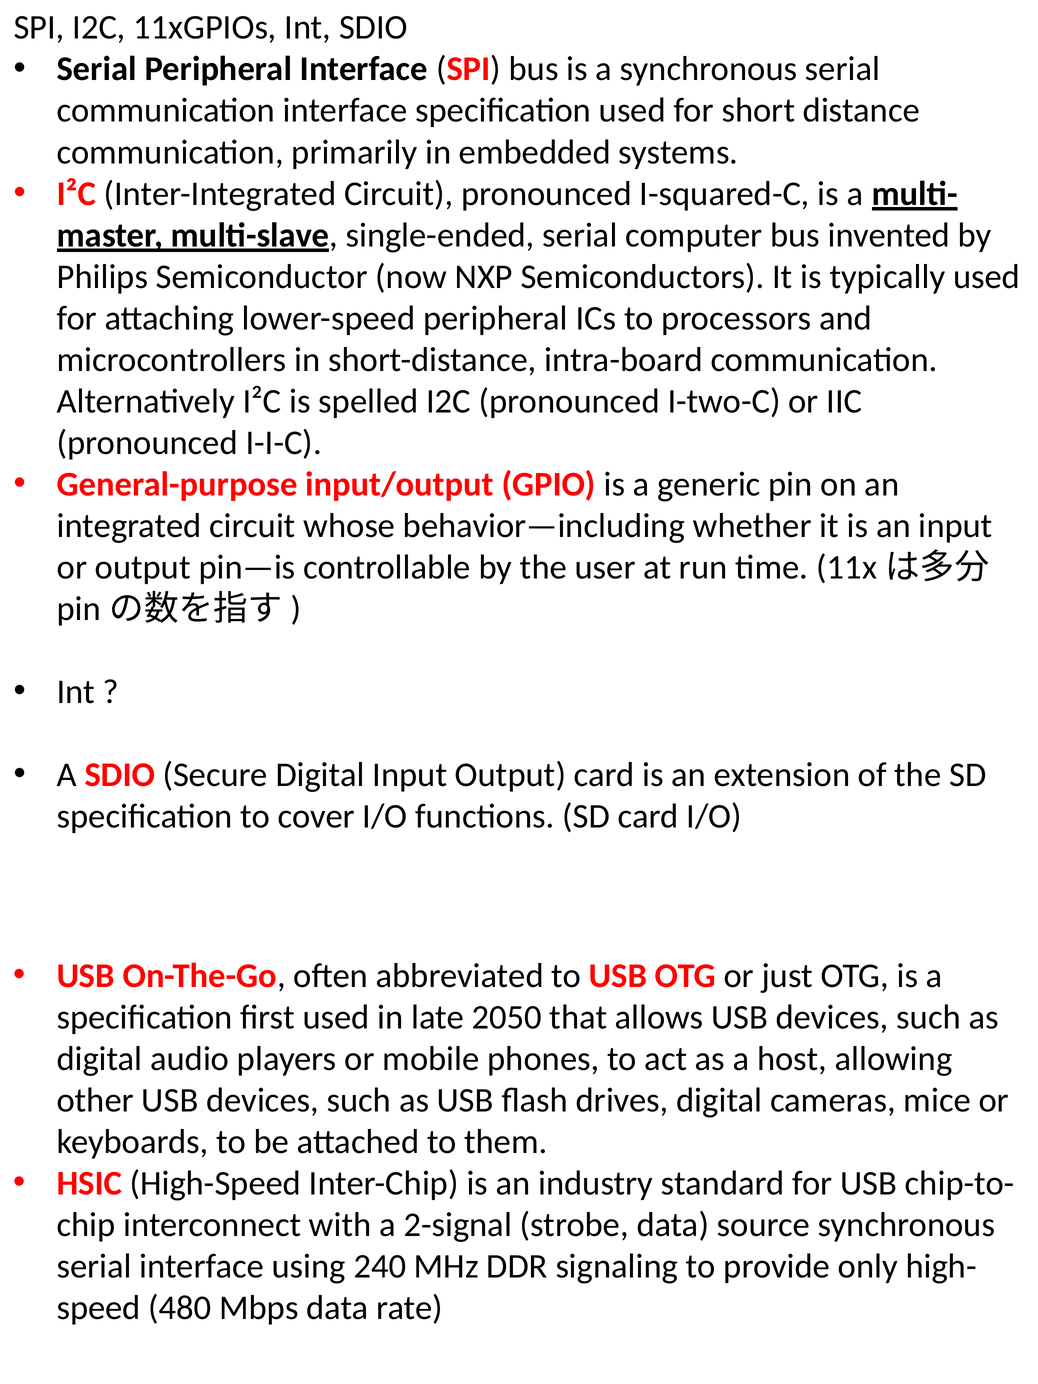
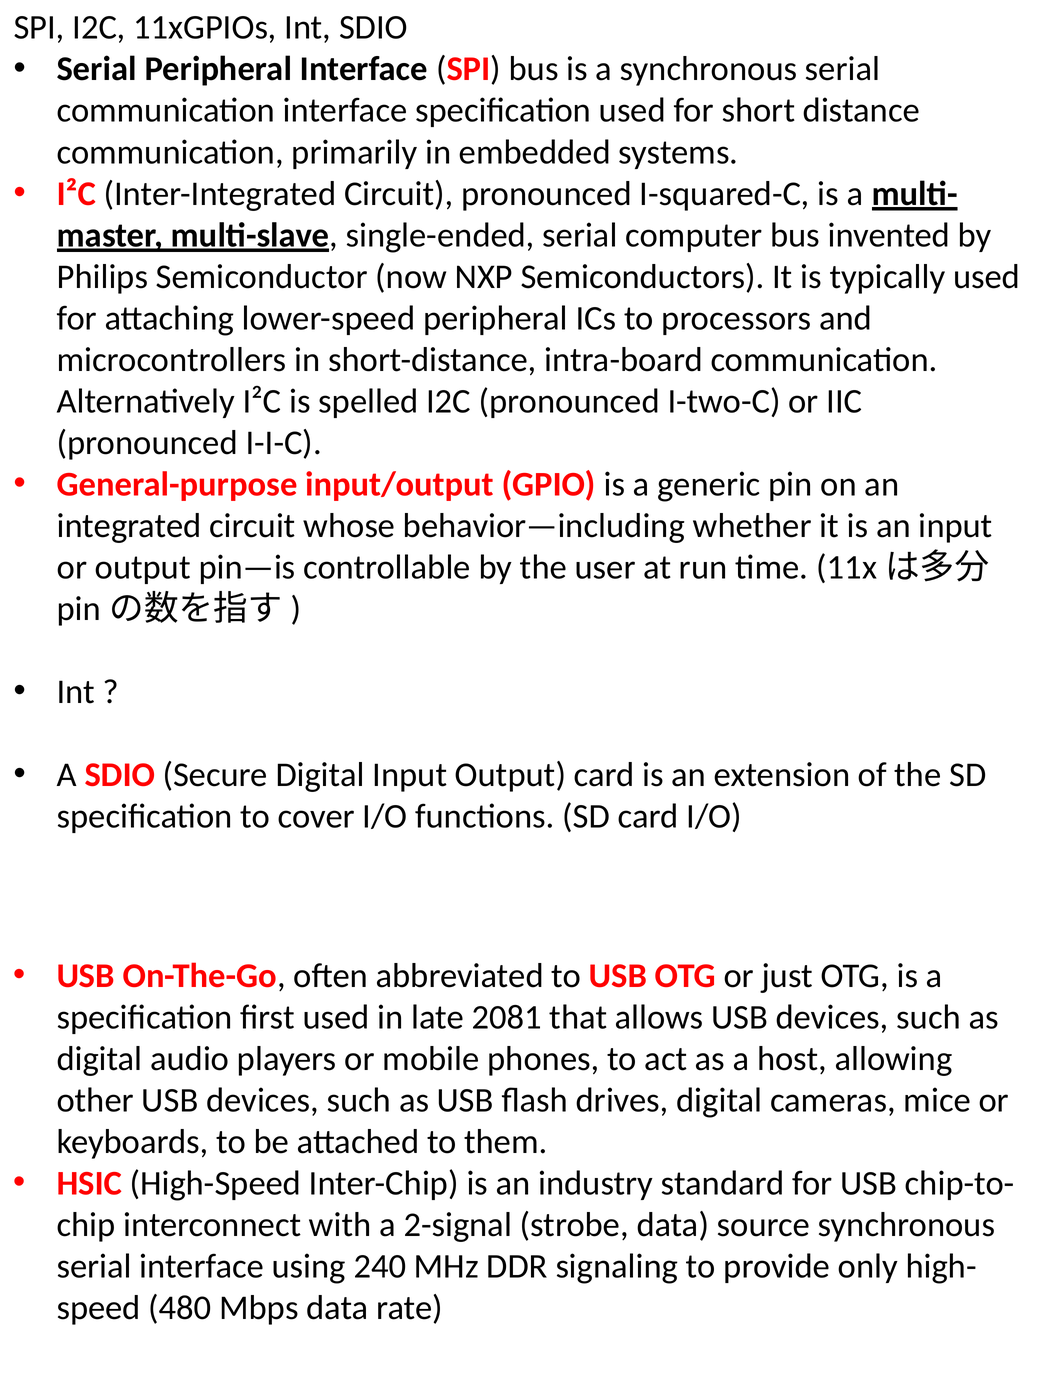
2050: 2050 -> 2081 (507, 1017)
